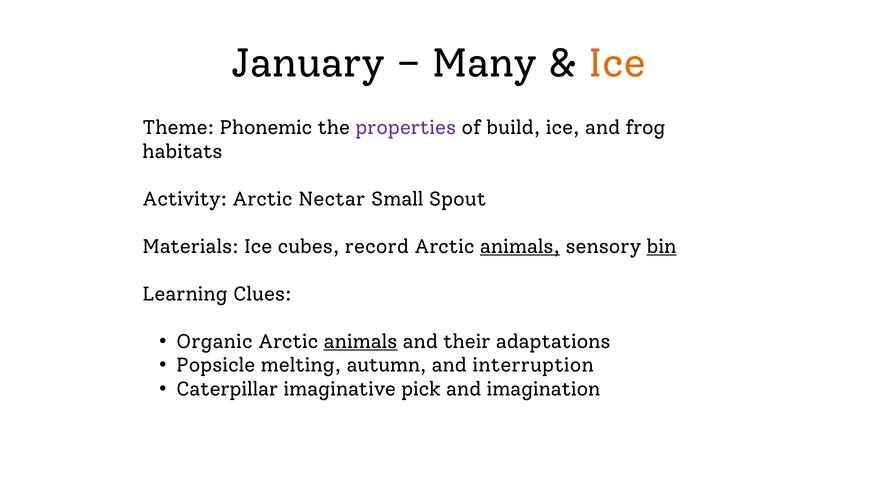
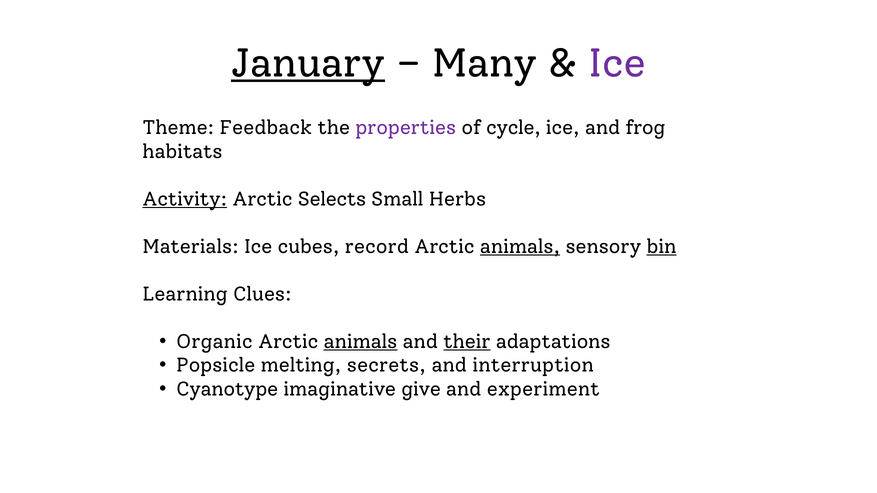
January underline: none -> present (308, 63)
Ice colour: orange -> purple (617, 63)
Phonemic: Phonemic -> Feedback (266, 128)
build: build -> cycle (514, 128)
Activity underline: none -> present (185, 199)
Nectar: Nectar -> Selects (332, 199)
Spout: Spout -> Herbs (458, 199)
their underline: none -> present (467, 342)
autumn: autumn -> secrets (386, 366)
Caterpillar: Caterpillar -> Cyanotype (227, 389)
pick: pick -> give (421, 389)
imagination: imagination -> experiment (543, 389)
